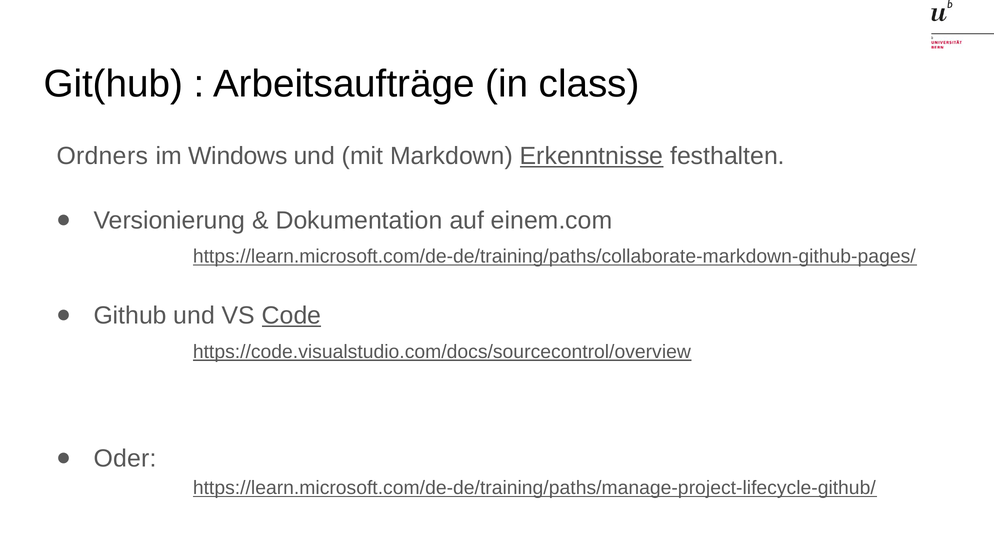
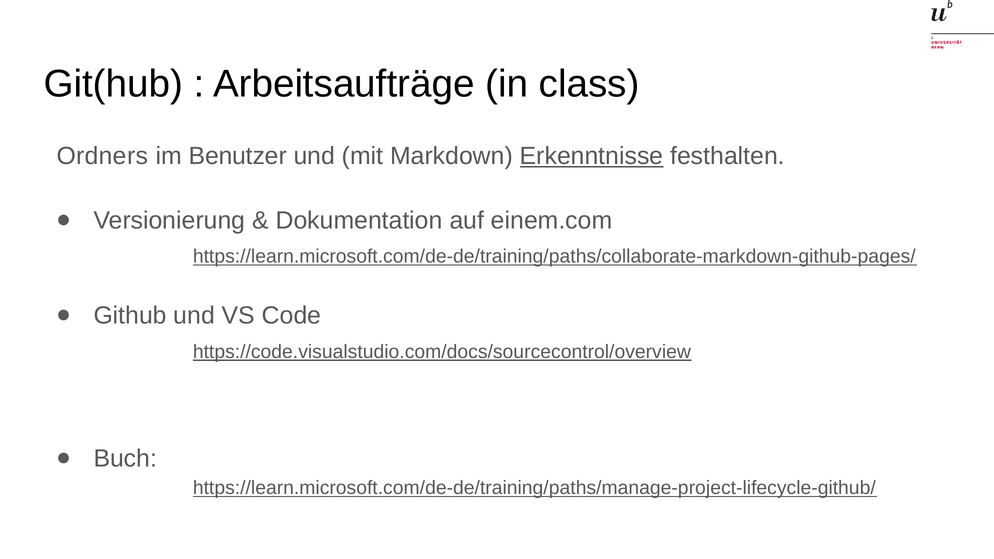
Windows: Windows -> Benutzer (238, 156)
Code underline: present -> none (291, 316)
Oder: Oder -> Buch (125, 458)
